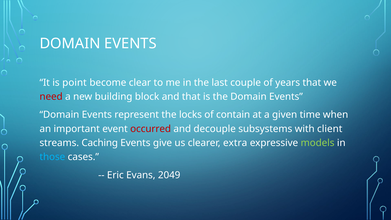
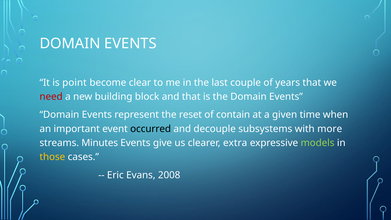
locks: locks -> reset (191, 115)
occurred colour: red -> black (151, 129)
client: client -> more (330, 129)
Caching: Caching -> Minutes (100, 143)
those colour: light blue -> yellow (52, 157)
2049: 2049 -> 2008 (169, 175)
